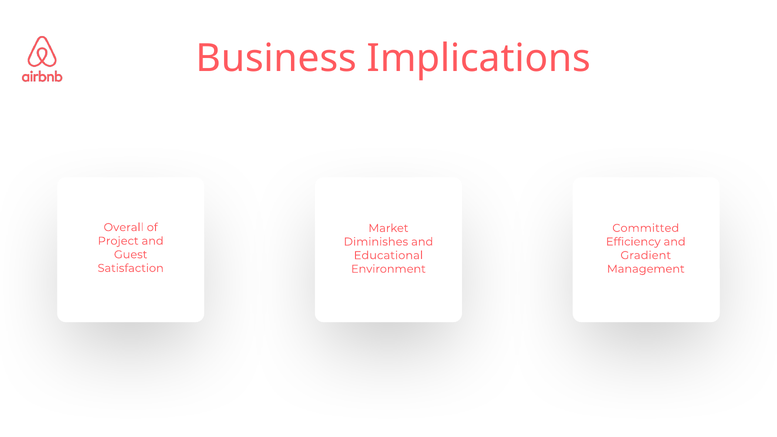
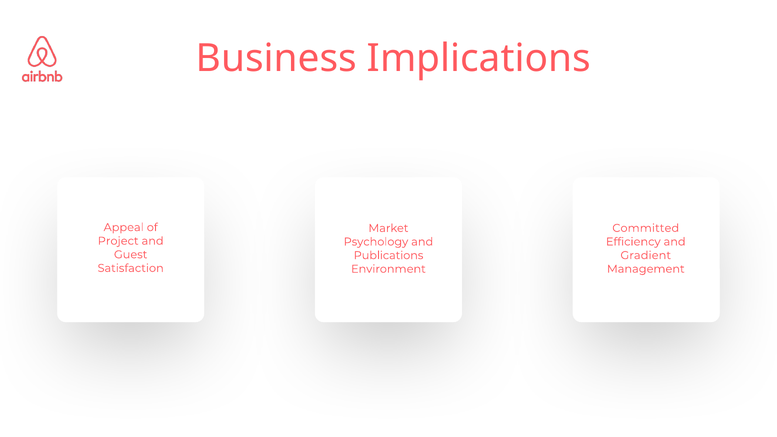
Overall: Overall -> Appeal (124, 227)
Diminishes: Diminishes -> Psychology (376, 242)
Educational: Educational -> Publications (389, 255)
